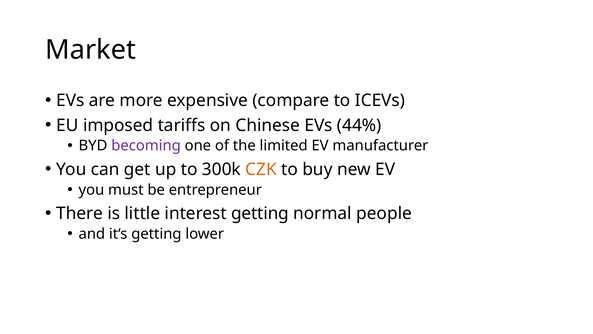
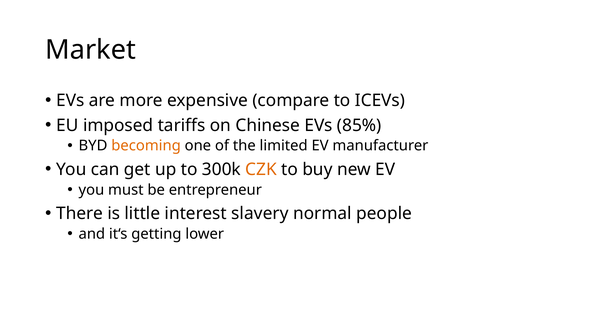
44%: 44% -> 85% (359, 125)
becoming colour: purple -> orange (146, 146)
interest getting: getting -> slavery (260, 213)
